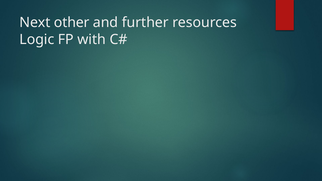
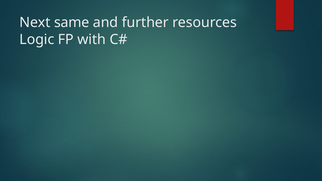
other: other -> same (72, 23)
